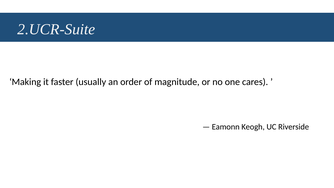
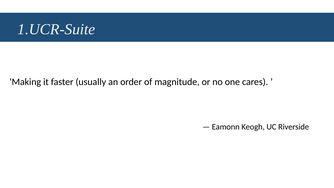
2.UCR-Suite: 2.UCR-Suite -> 1.UCR-Suite (56, 29)
